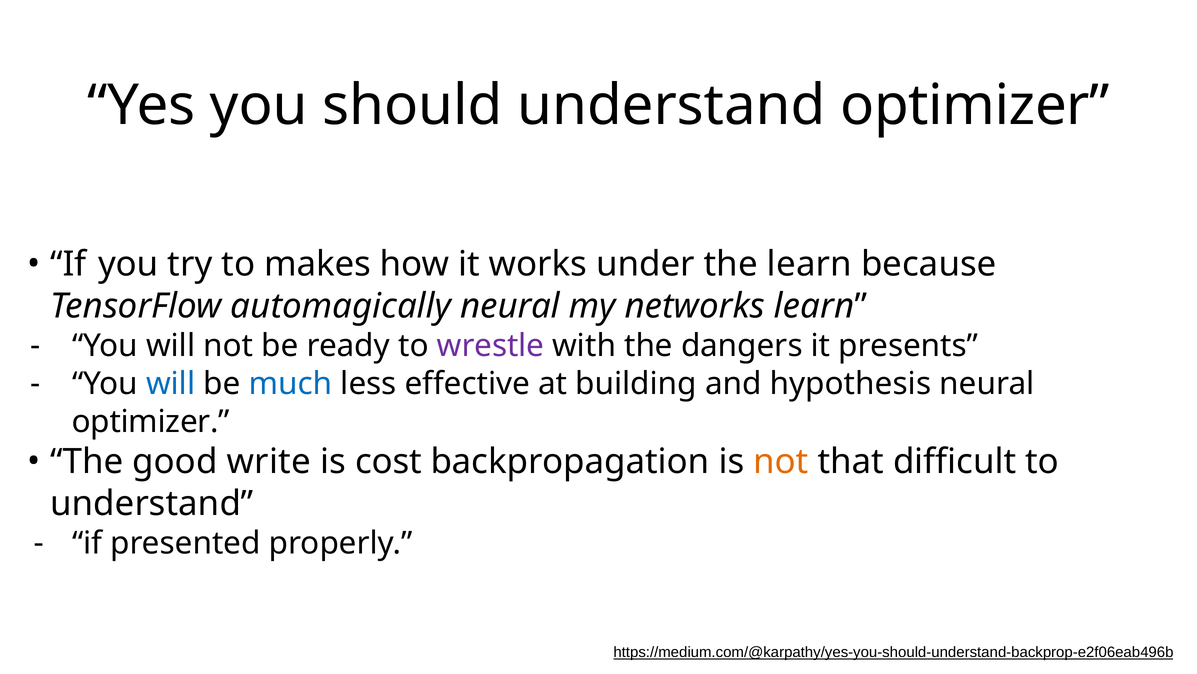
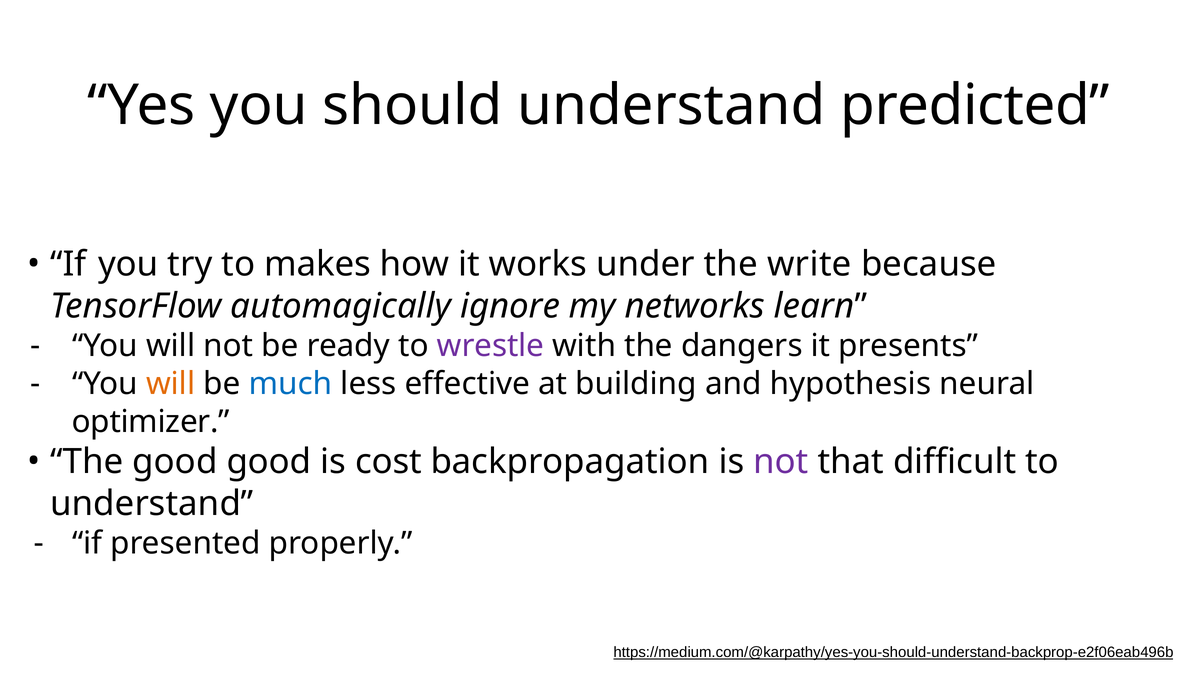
understand optimizer: optimizer -> predicted (975, 106)
the learn: learn -> write (809, 264)
automagically neural: neural -> ignore (510, 306)
will colour: blue -> orange (171, 383)
good write: write -> good (269, 461)
not colour: orange -> purple (781, 461)
